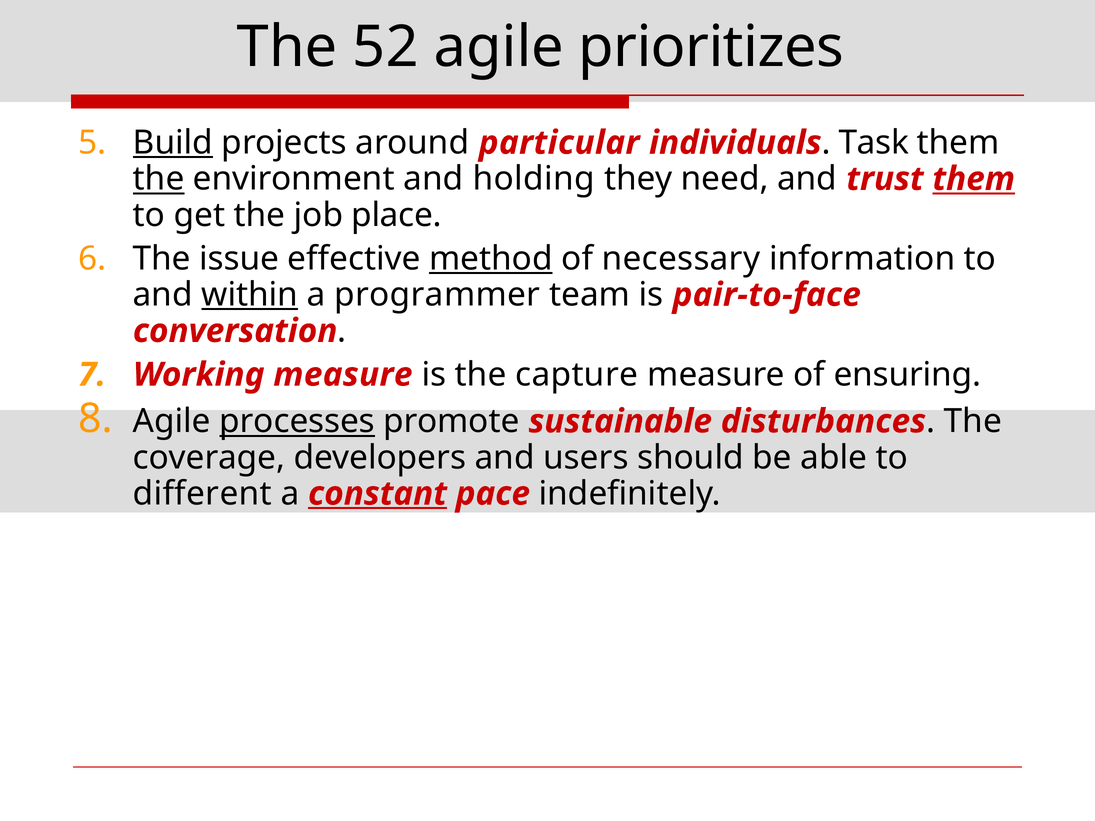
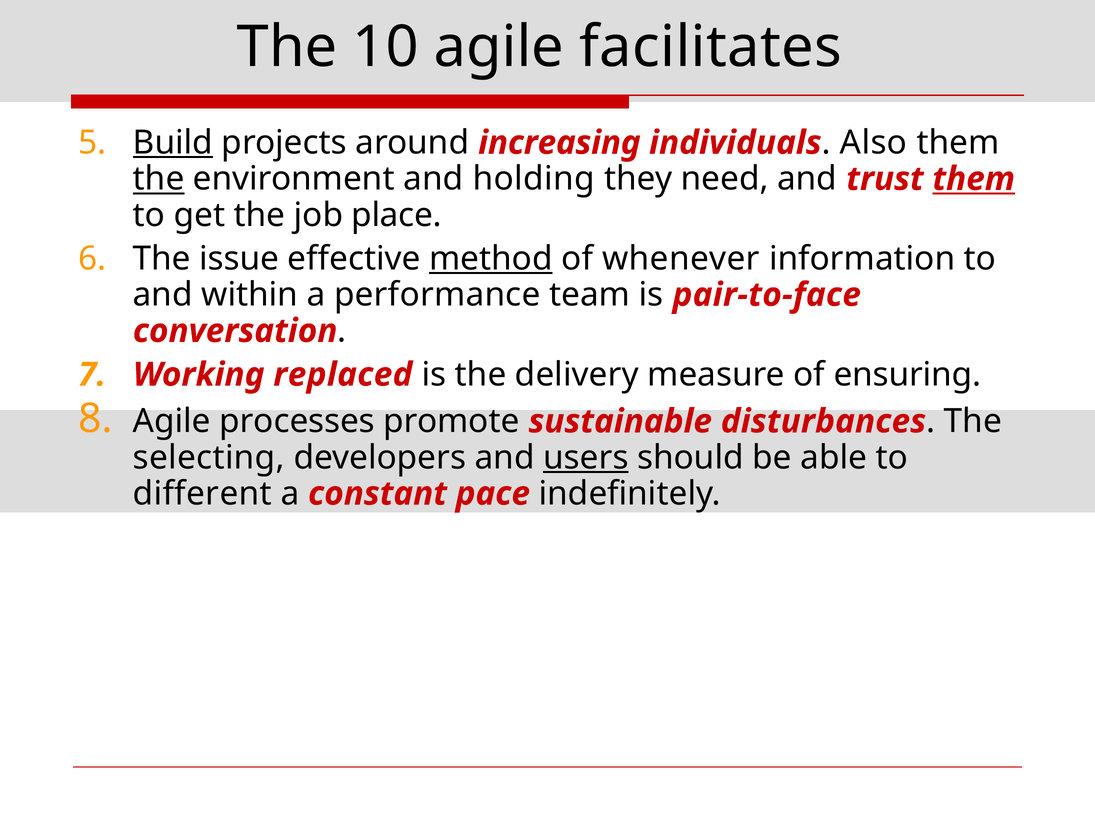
52: 52 -> 10 (386, 47)
prioritizes: prioritizes -> facilitates (711, 47)
particular: particular -> increasing (559, 143)
Task: Task -> Also (874, 143)
necessary: necessary -> whenever (681, 259)
within underline: present -> none (250, 295)
programmer: programmer -> performance (437, 295)
Working measure: measure -> replaced (343, 375)
capture: capture -> delivery (577, 375)
processes underline: present -> none (297, 422)
coverage: coverage -> selecting (209, 458)
users underline: none -> present (586, 458)
constant underline: present -> none (378, 494)
